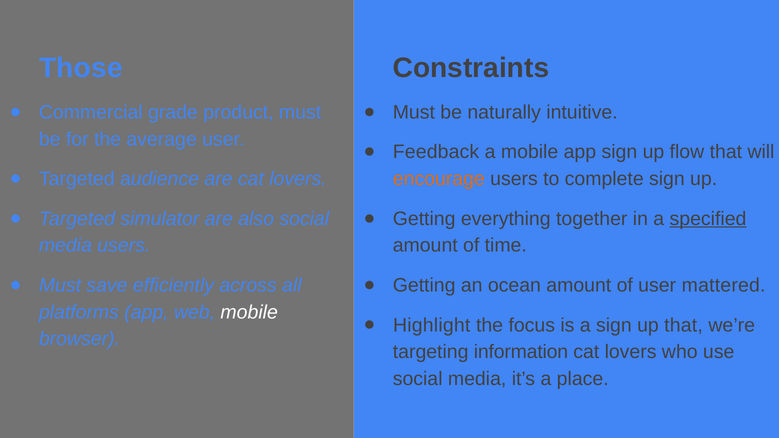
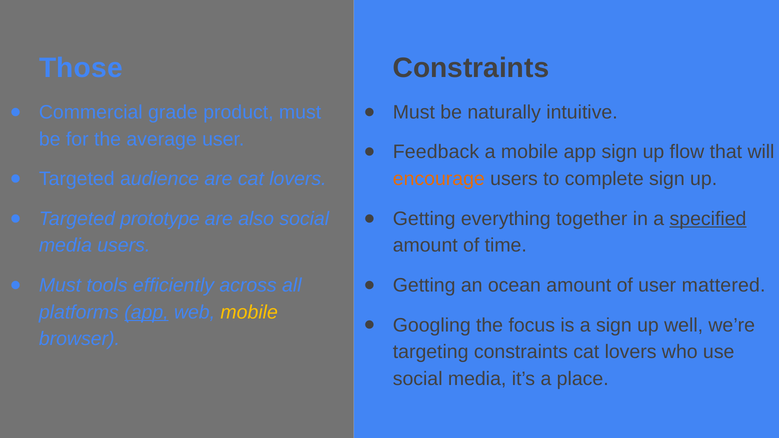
simulator: simulator -> prototype (160, 219)
save: save -> tools (107, 286)
app underline: none -> present (146, 313)
mobile colour: white -> yellow (249, 313)
Highlight: Highlight -> Googling (432, 326)
up that: that -> well (684, 326)
targeting information: information -> constraints (521, 352)
